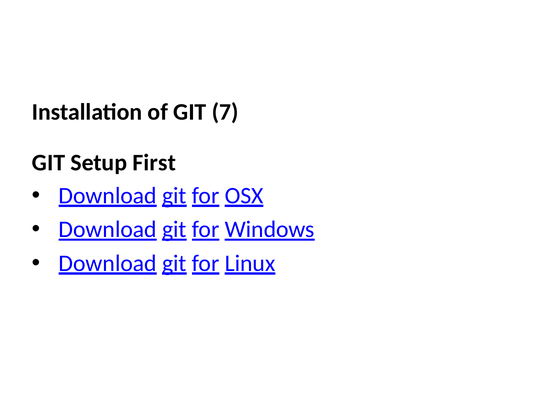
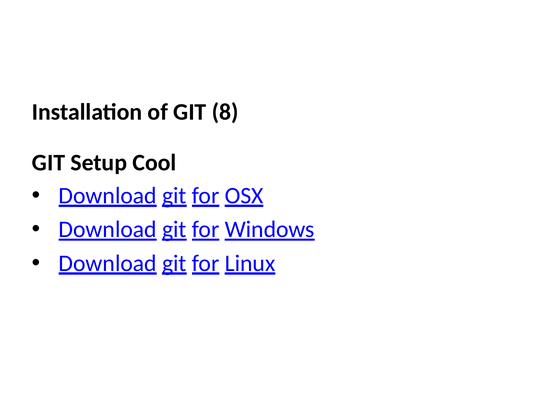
7: 7 -> 8 (225, 112)
First: First -> Cool (154, 162)
